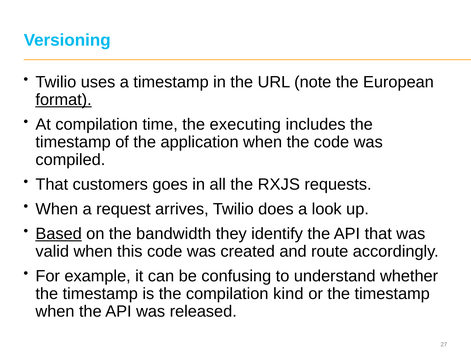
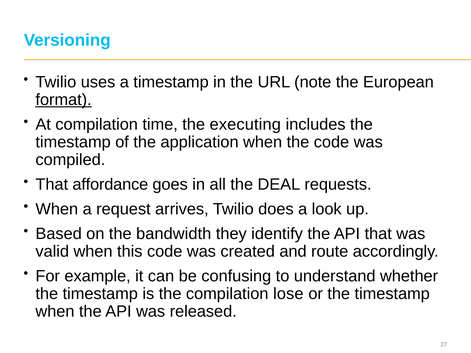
customers: customers -> affordance (110, 184)
RXJS: RXJS -> DEAL (279, 184)
Based underline: present -> none (59, 234)
kind: kind -> lose (288, 294)
